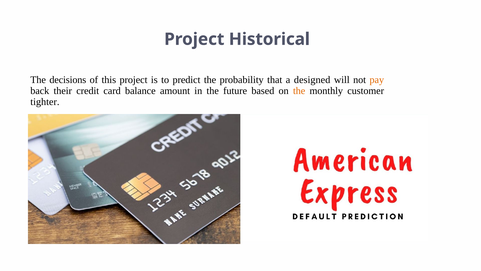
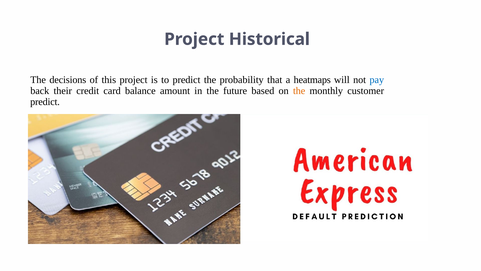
designed: designed -> heatmaps (312, 80)
pay colour: orange -> blue (377, 80)
tighter: tighter -> predict (45, 102)
